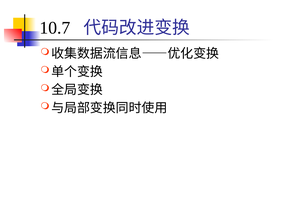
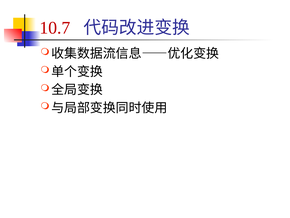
10.7 colour: black -> red (55, 28)
